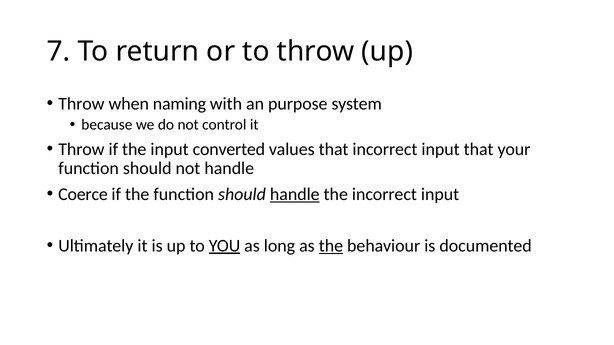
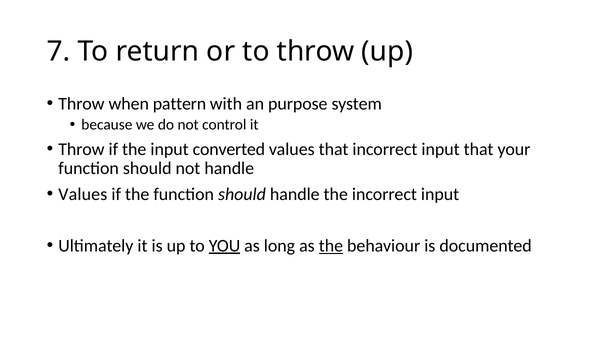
naming: naming -> pattern (179, 104)
Coerce: Coerce -> Values (83, 194)
handle underline: present -> none (295, 194)
